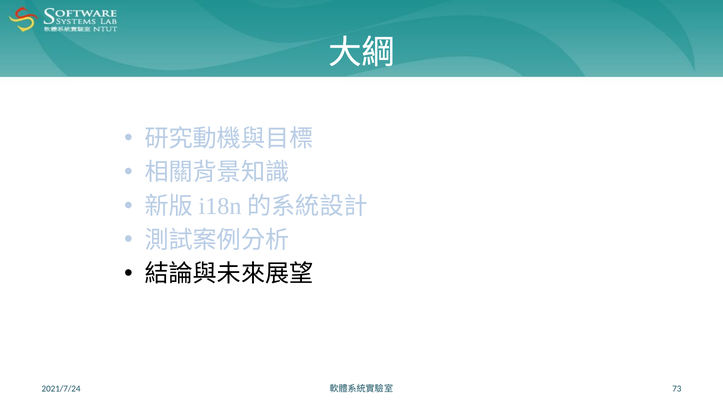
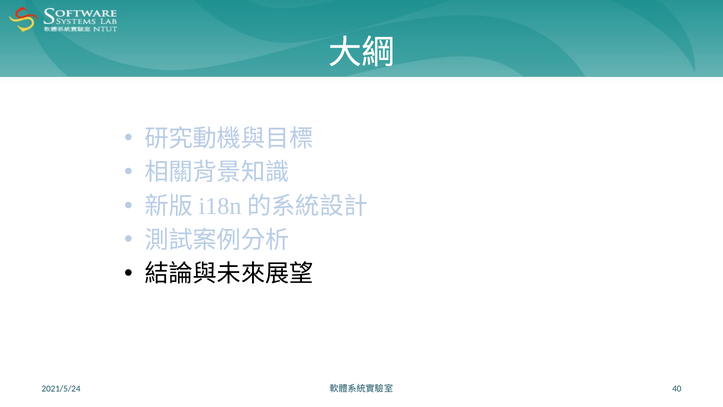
2021/7/24: 2021/7/24 -> 2021/5/24 (61, 388)
73: 73 -> 40 (677, 388)
